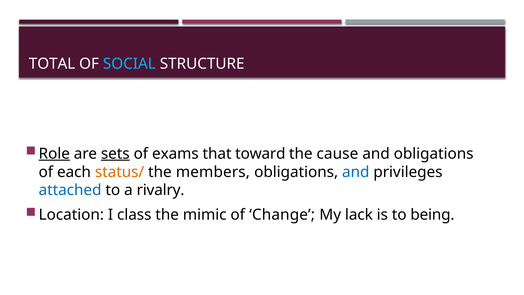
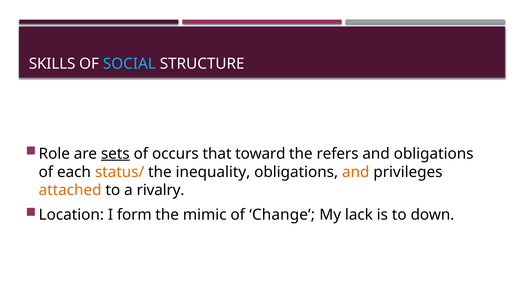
TOTAL: TOTAL -> SKILLS (52, 64)
Role underline: present -> none (54, 153)
exams: exams -> occurs (175, 153)
cause: cause -> refers (338, 153)
members: members -> inequality (213, 172)
and colour: blue -> orange (356, 172)
attached colour: blue -> orange (70, 190)
class: class -> form (134, 215)
being: being -> down (432, 215)
